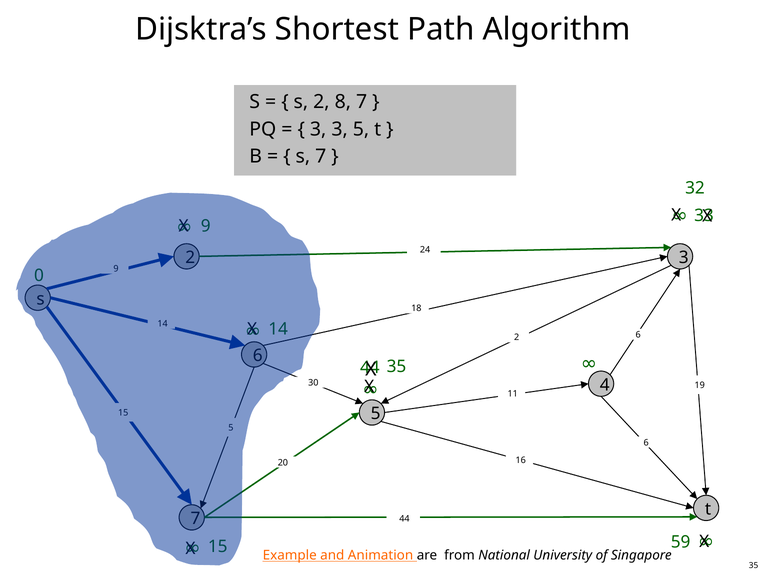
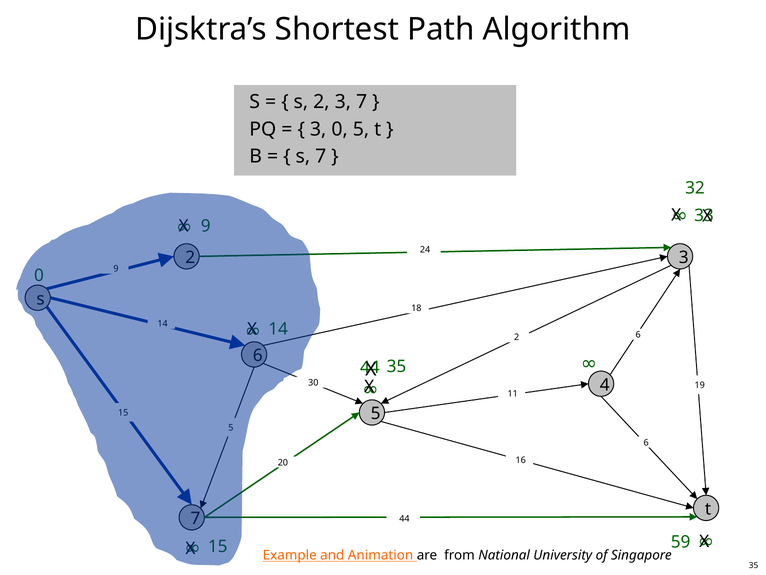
2 8: 8 -> 3 (343, 102)
3 3: 3 -> 0 (340, 129)
